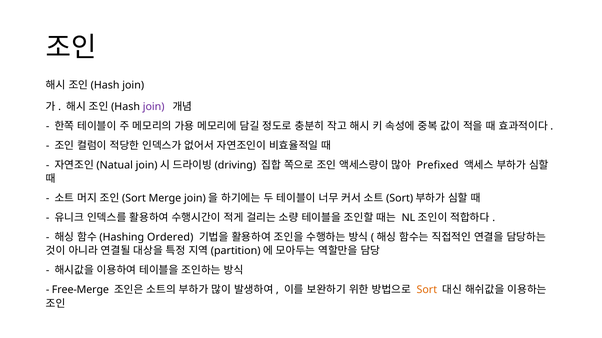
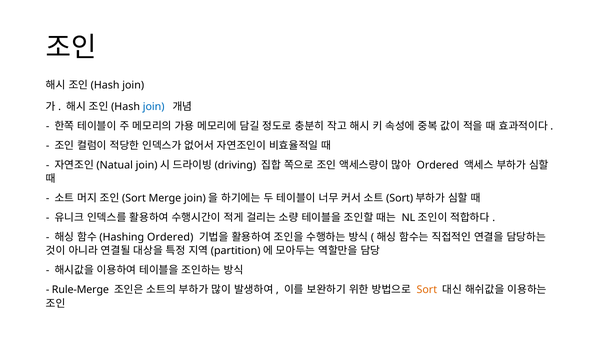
join colour: purple -> blue (154, 107)
Prefixed: Prefixed -> Ordered (438, 165)
Free-Merge: Free-Merge -> Rule-Merge (80, 290)
